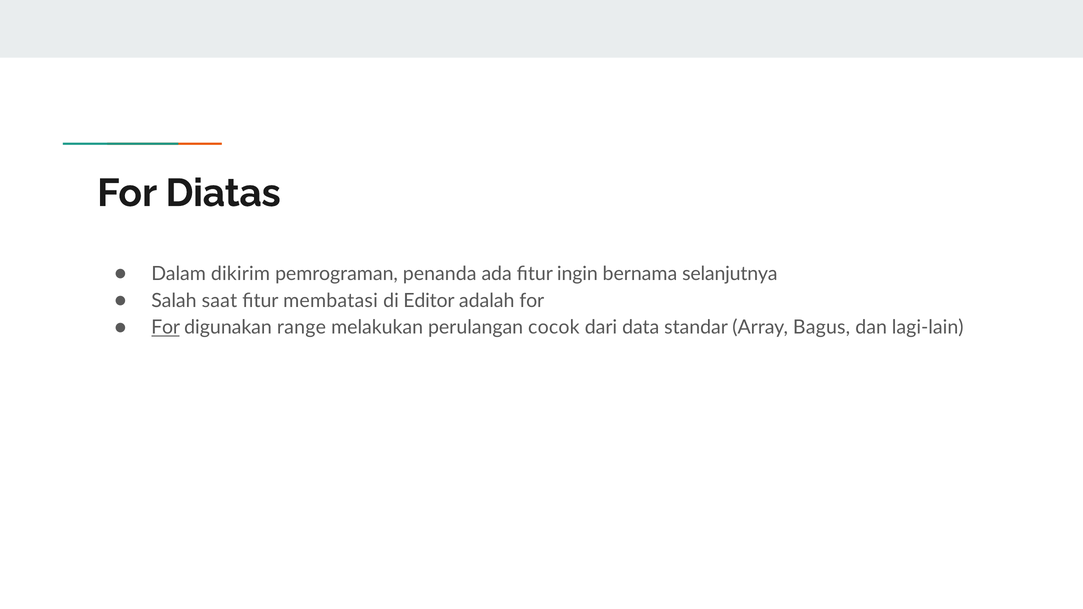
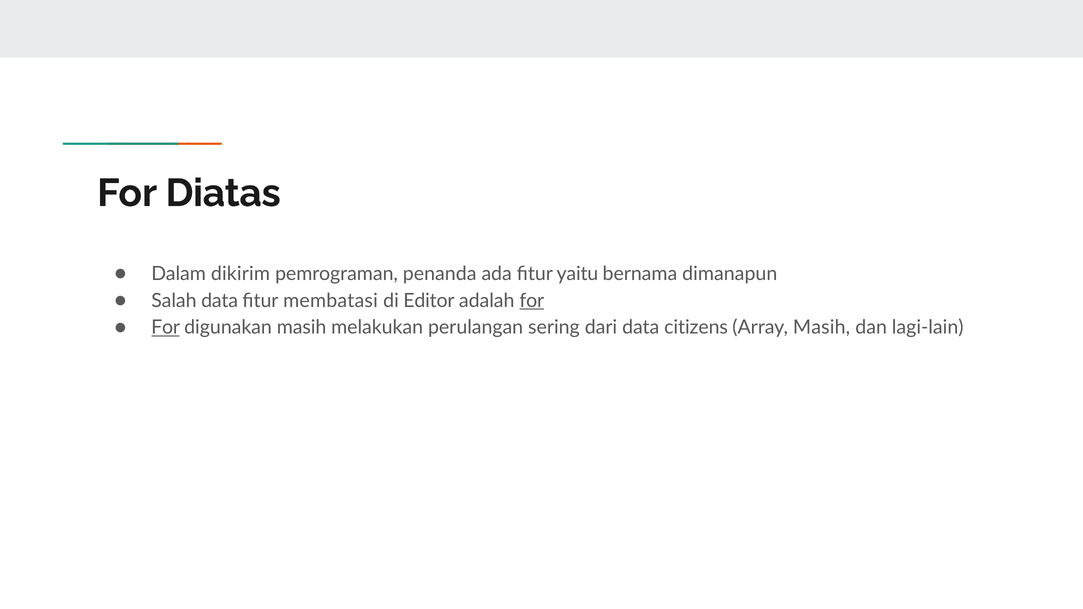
ingin: ingin -> yaitu (577, 274)
selanjutnya: selanjutnya -> dimanapun (730, 274)
Salah saat: saat -> data (220, 301)
for underline: none -> present (532, 301)
digunakan range: range -> masih (302, 328)
cocok: cocok -> sering (554, 328)
standar: standar -> citizens (696, 328)
Array Bagus: Bagus -> Masih (822, 328)
